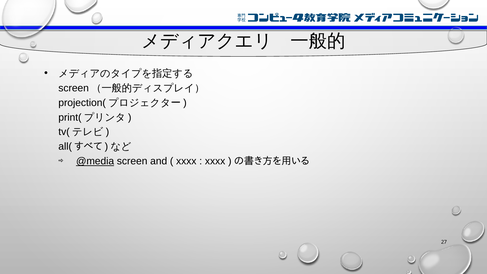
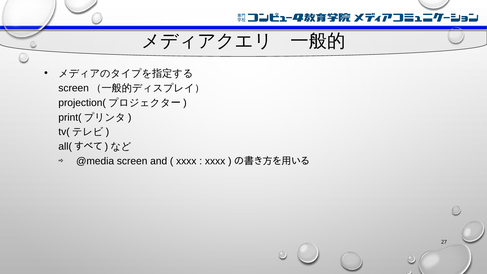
@media underline: present -> none (95, 161)
